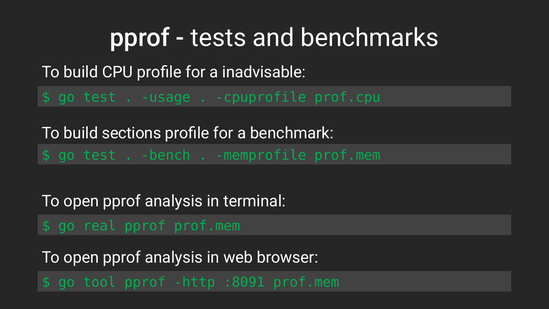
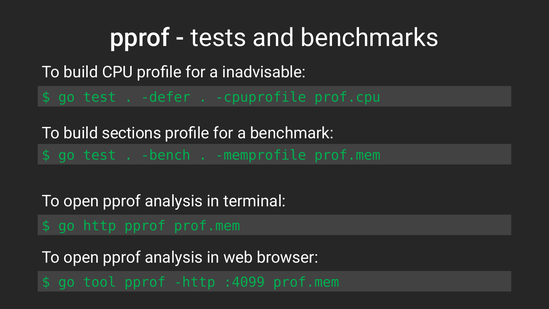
usage: usage -> defer (166, 97)
go real: real -> http (100, 226)
:8091: :8091 -> :4099 (244, 282)
